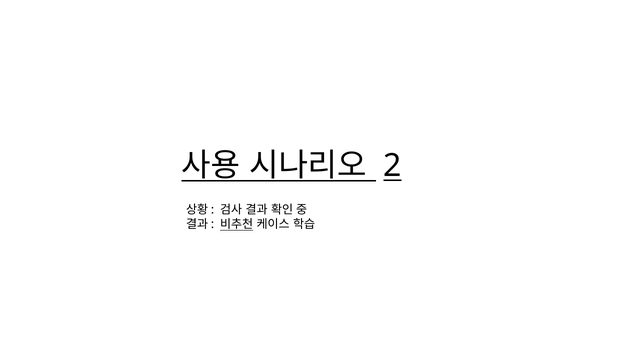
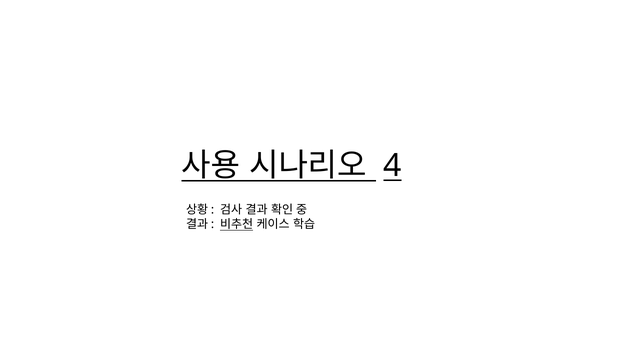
2: 2 -> 4 (393, 166)
